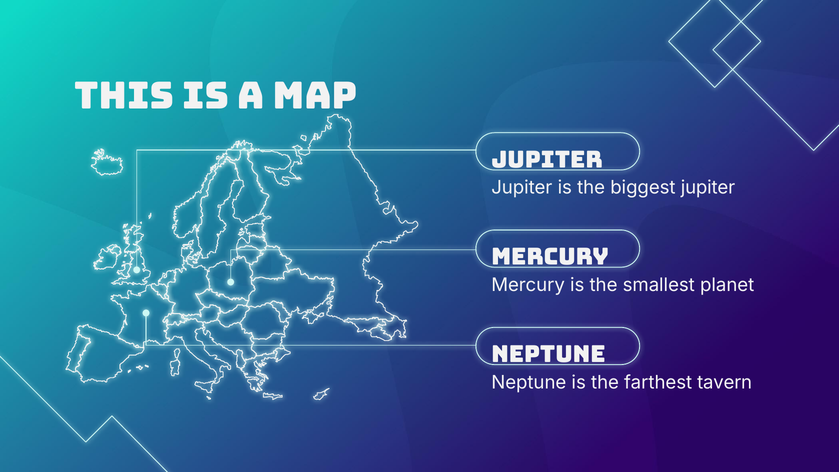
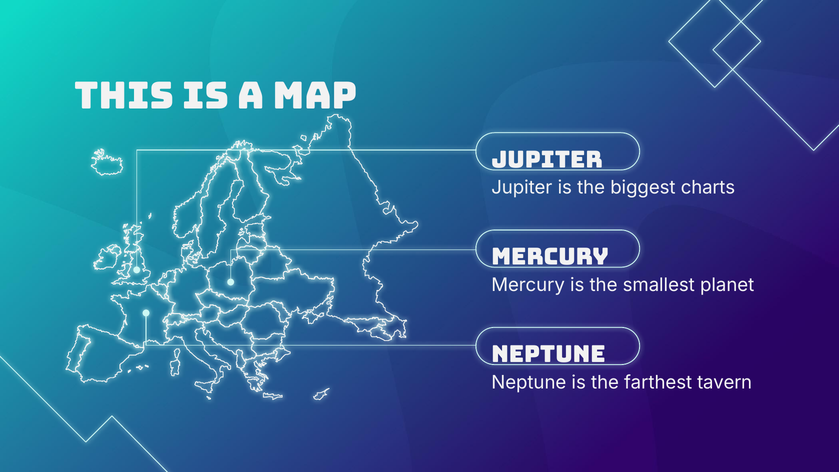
biggest jupiter: jupiter -> charts (708, 188)
